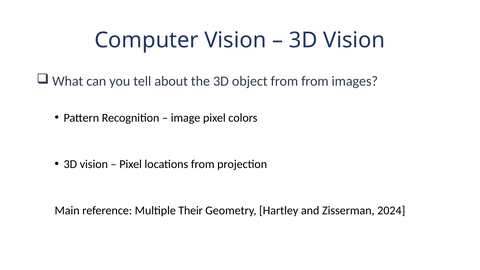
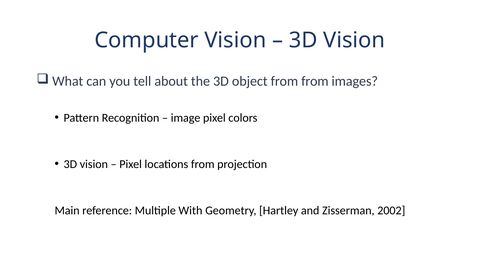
Their: Their -> With (190, 211)
2024: 2024 -> 2002 (391, 211)
